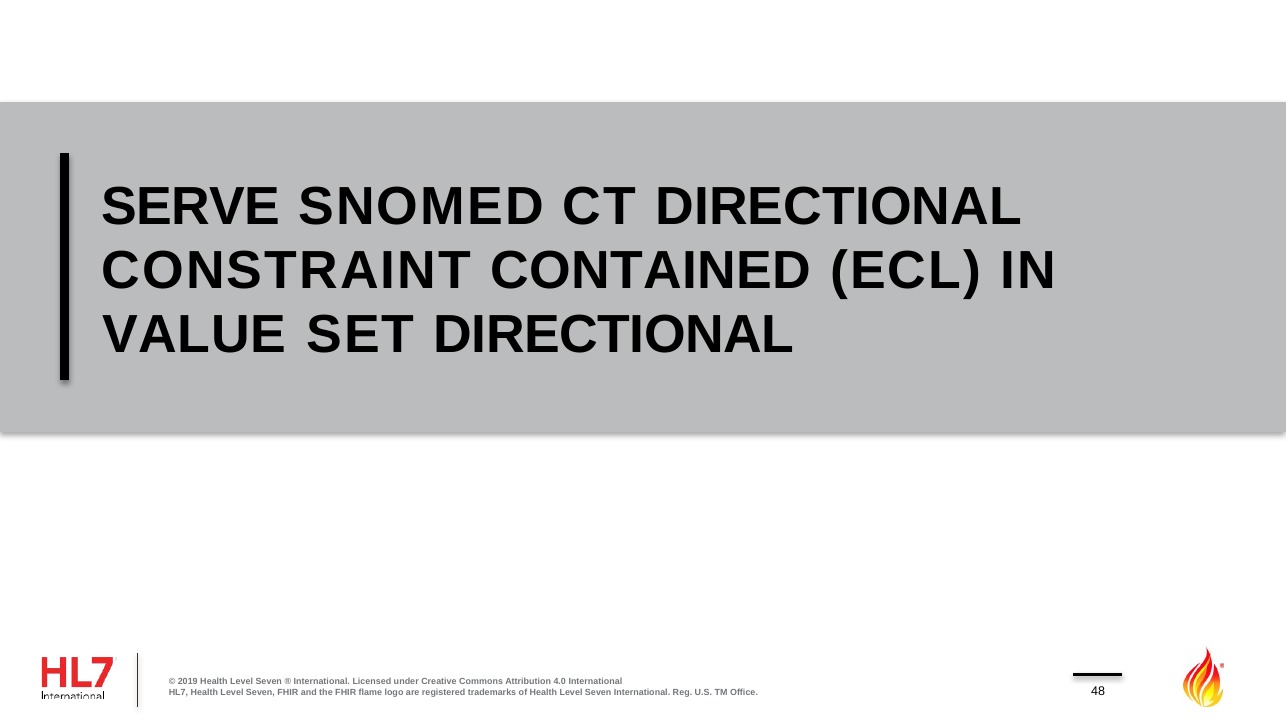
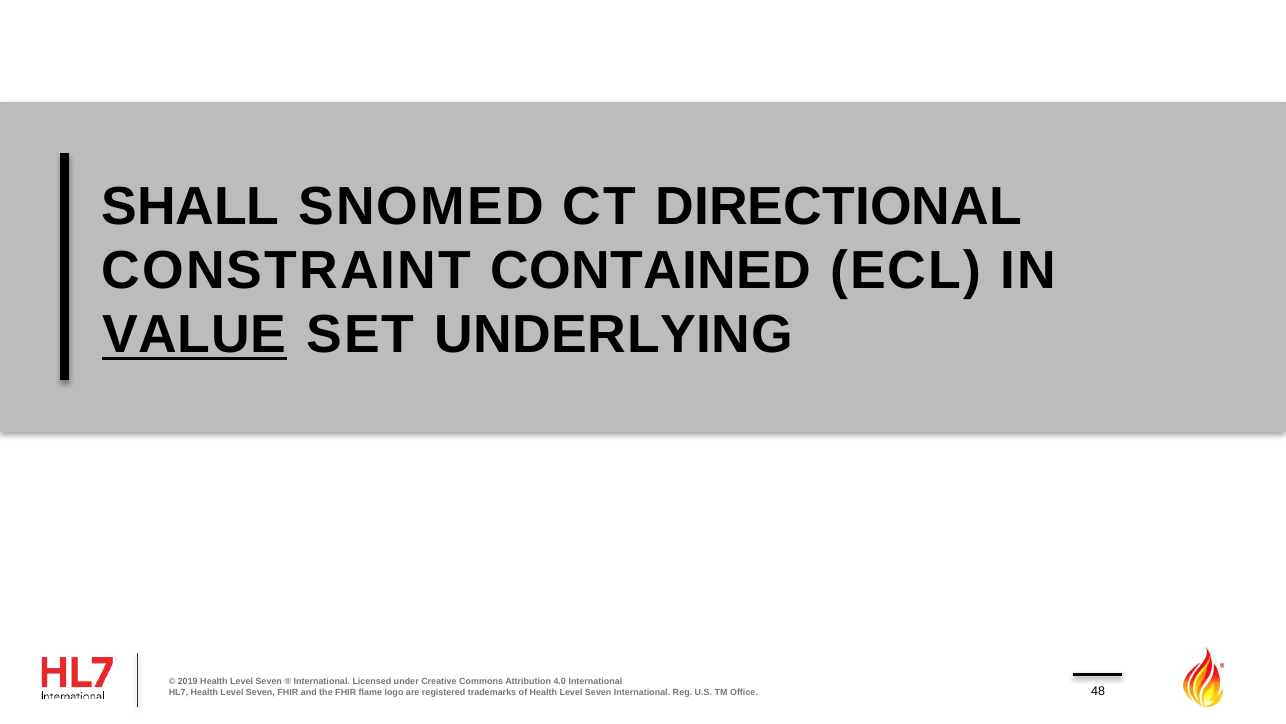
SERVE: SERVE -> SHALL (191, 206)
VALUE underline: none -> present (194, 335)
SET DIRECTIONAL: DIRECTIONAL -> UNDERLYING (613, 335)
